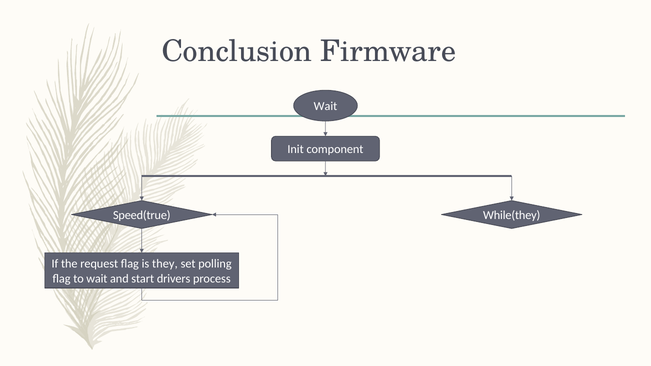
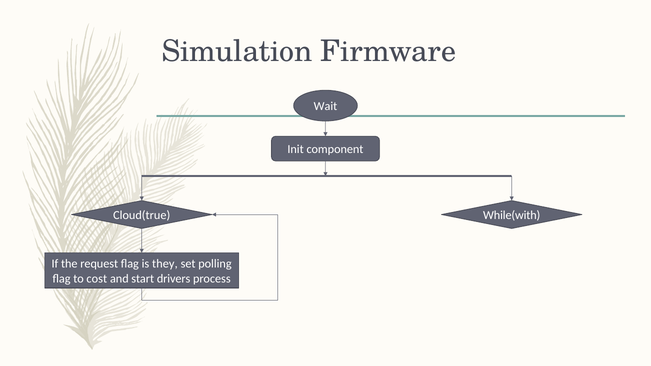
Conclusion: Conclusion -> Simulation (237, 51)
Speed(true: Speed(true -> Cloud(true (142, 215)
While(they: While(they -> While(with (512, 215)
to wait: wait -> cost (97, 279)
